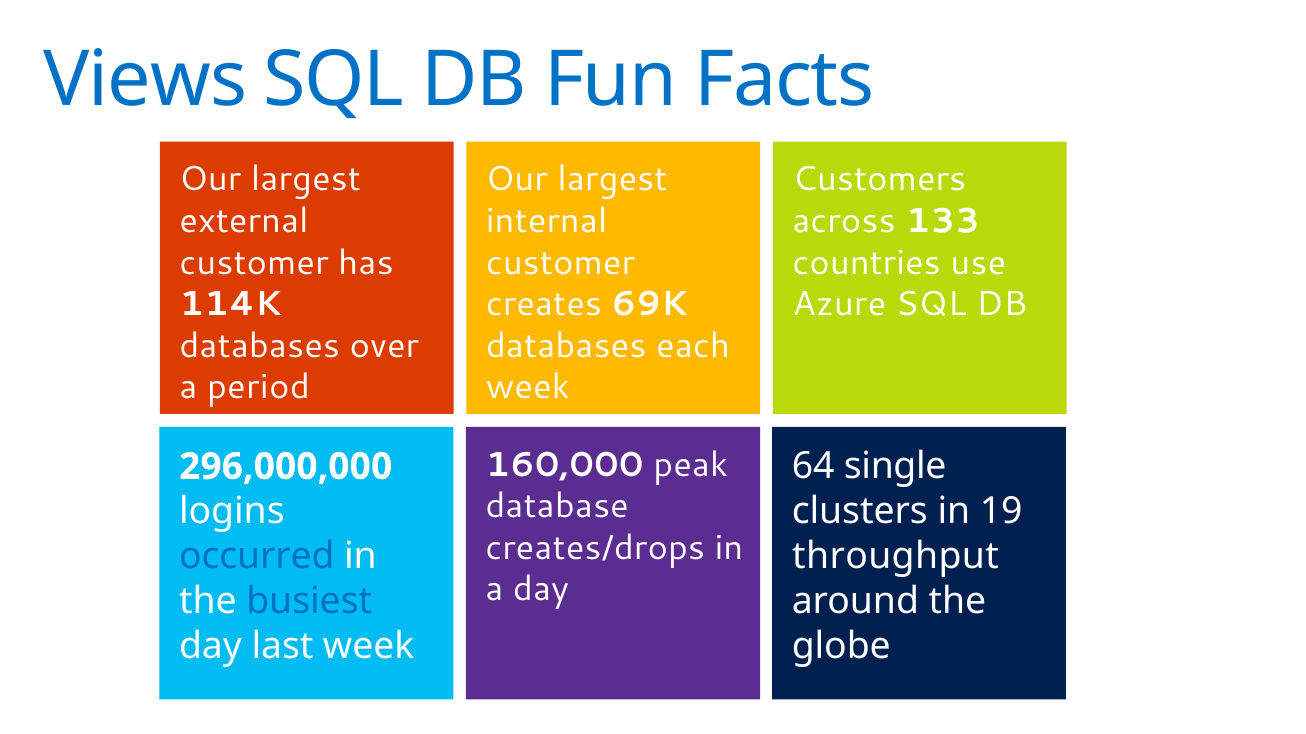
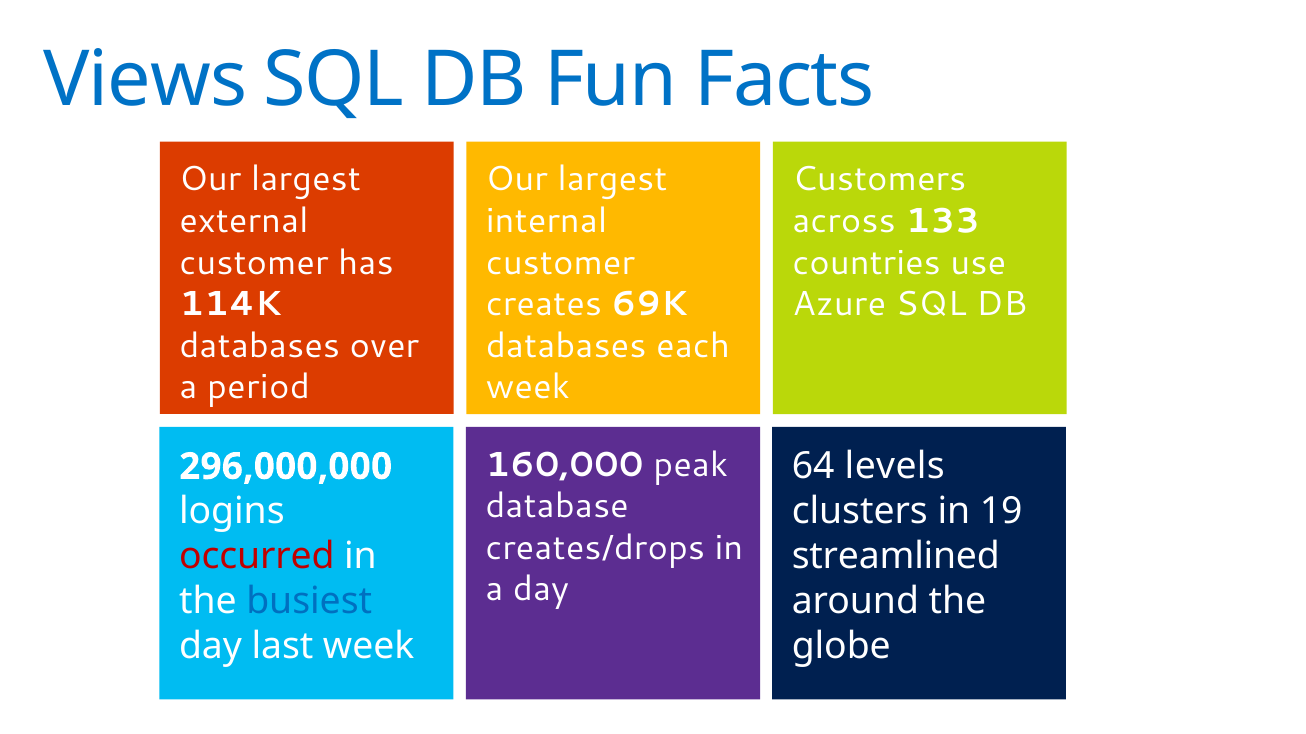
single: single -> levels (895, 467)
occurred colour: blue -> red (257, 557)
throughput: throughput -> streamlined (896, 557)
